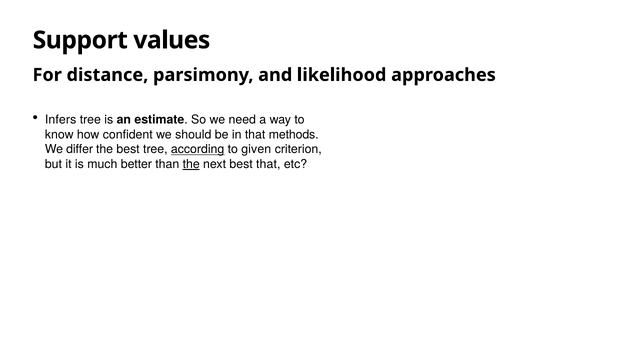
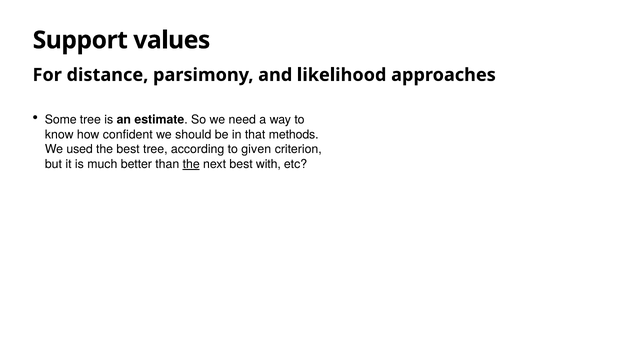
Infers: Infers -> Some (61, 120)
differ: differ -> used (80, 149)
according underline: present -> none (198, 149)
best that: that -> with (268, 164)
